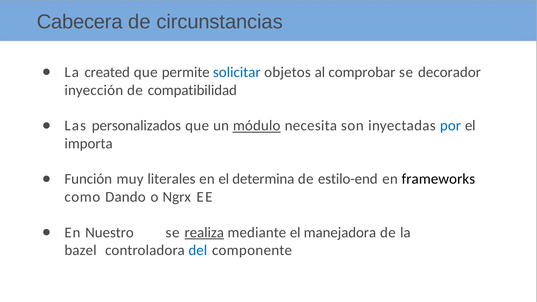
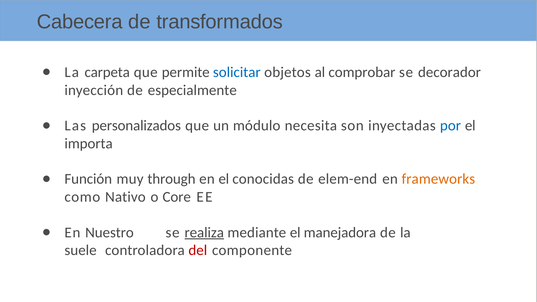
circunstancias: circunstancias -> transformados (220, 22)
created: created -> carpeta (107, 72)
compatibilidad: compatibilidad -> especialmente (192, 90)
módulo underline: present -> none (257, 126)
literales: literales -> through (171, 179)
determina: determina -> conocidas (263, 179)
estilo-end: estilo-end -> elem-end (348, 179)
frameworks colour: black -> orange (438, 179)
Dando: Dando -> Nativo (125, 197)
Ngrx: Ngrx -> Core (177, 197)
bazel: bazel -> suele (81, 250)
del colour: blue -> red (198, 250)
